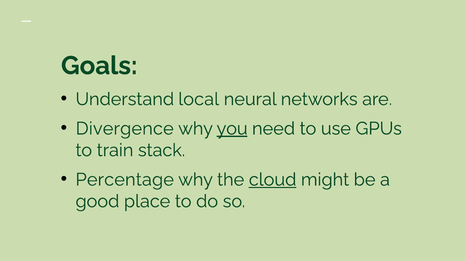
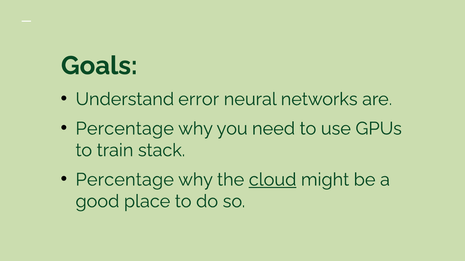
local: local -> error (199, 99)
Divergence: Divergence -> Percentage (125, 129)
you underline: present -> none (232, 129)
